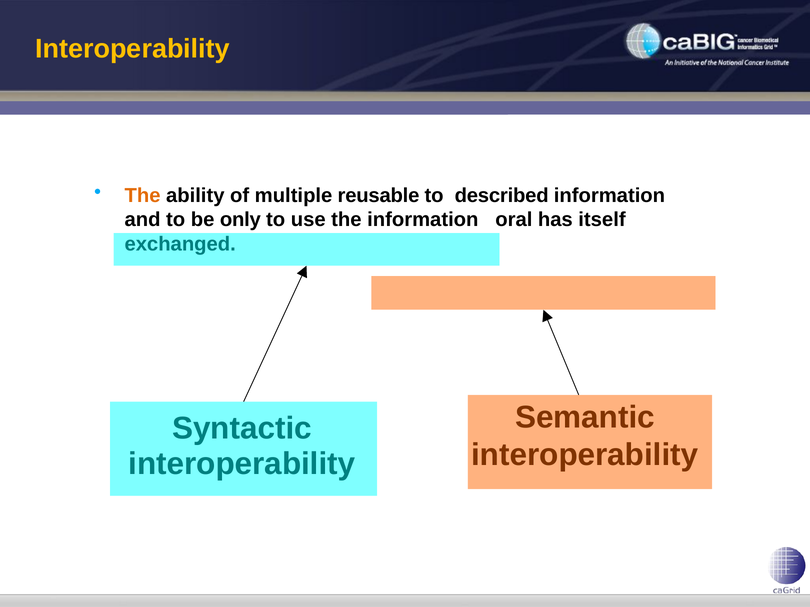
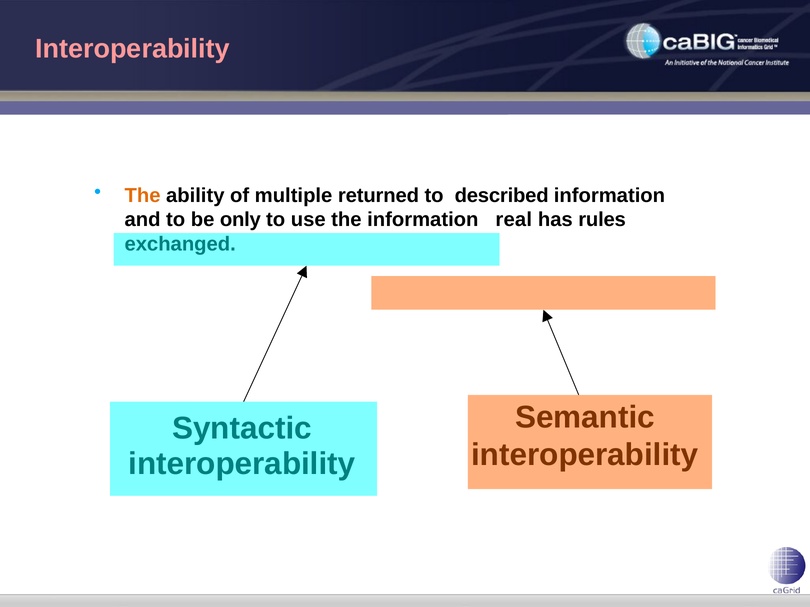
Interoperability colour: yellow -> pink (133, 49)
reusable: reusable -> returned (378, 195)
oral: oral -> real (514, 220)
itself: itself -> rules (602, 220)
